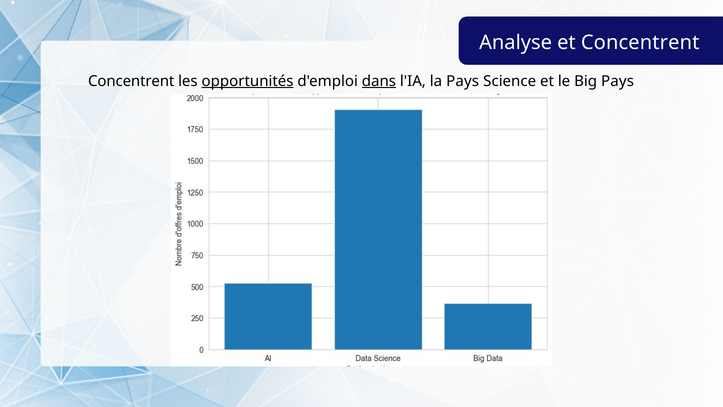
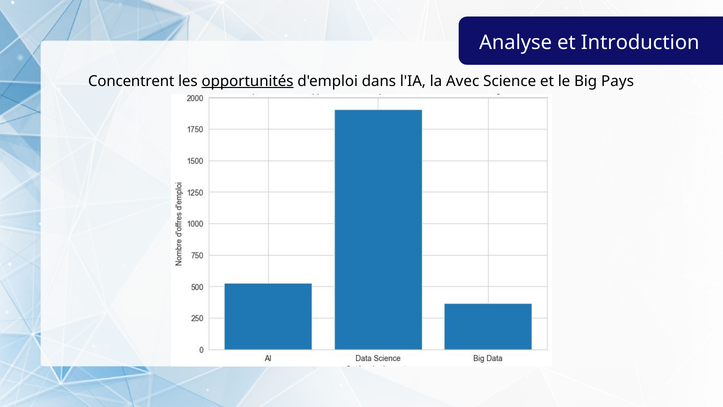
et Concentrent: Concentrent -> Introduction (640, 42)
dans underline: present -> none (379, 81)
la Pays: Pays -> Avec (463, 81)
